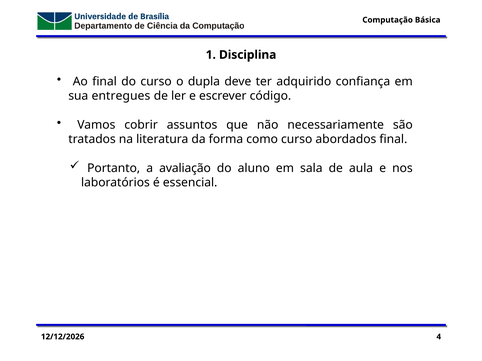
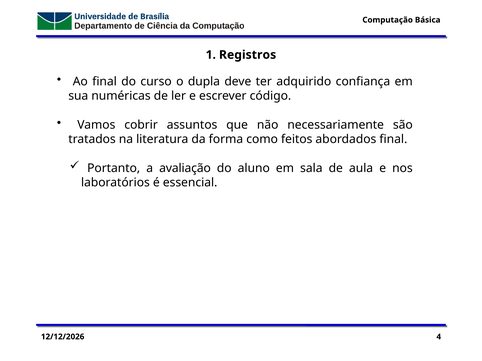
Disciplina: Disciplina -> Registros (248, 55)
entregues: entregues -> numéricas (121, 96)
como curso: curso -> feitos (297, 139)
